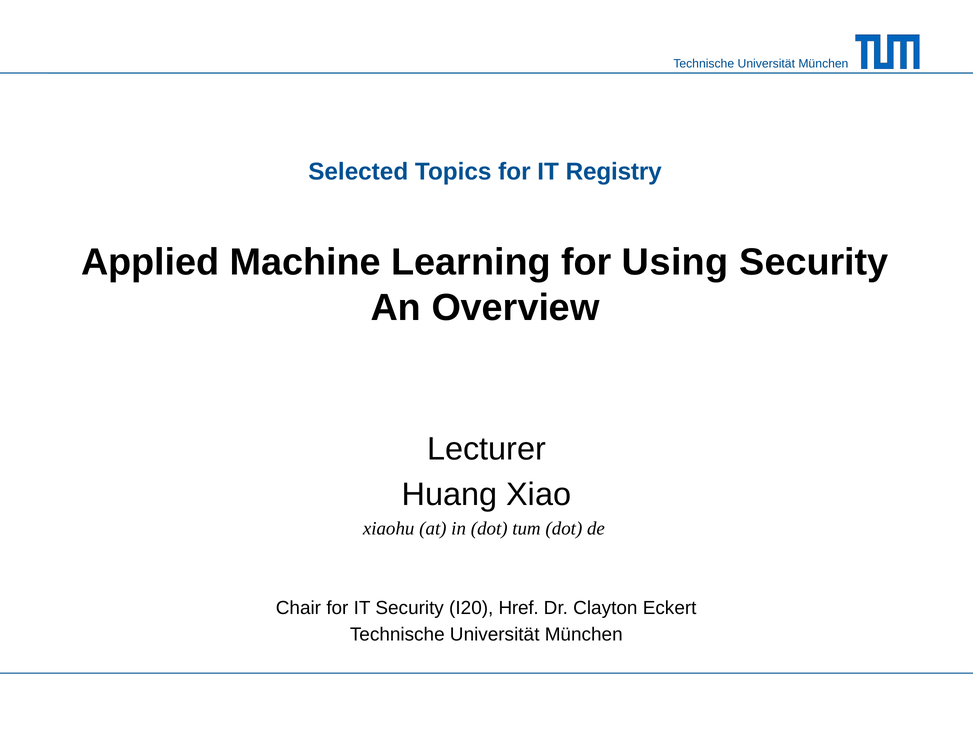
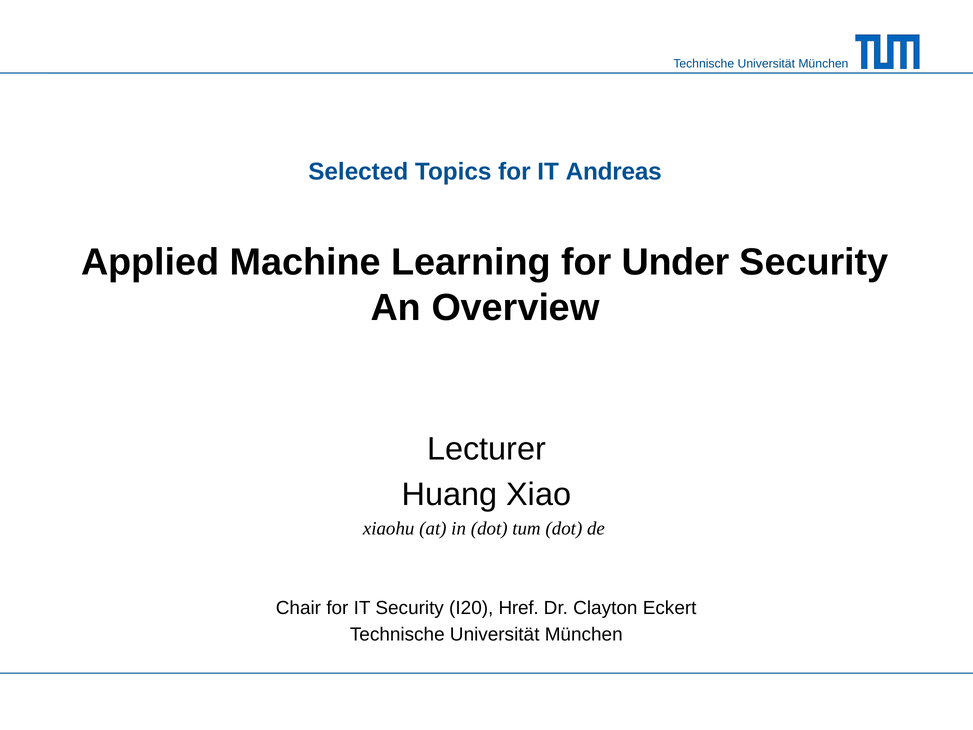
Registry: Registry -> Andreas (614, 172)
Using: Using -> Under (676, 262)
